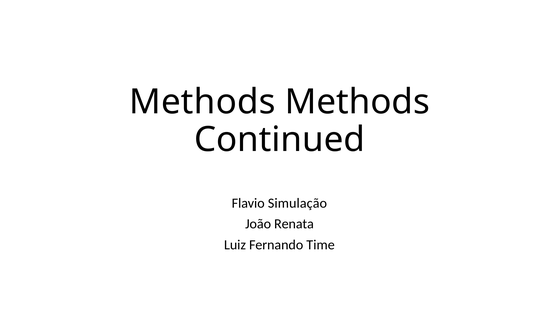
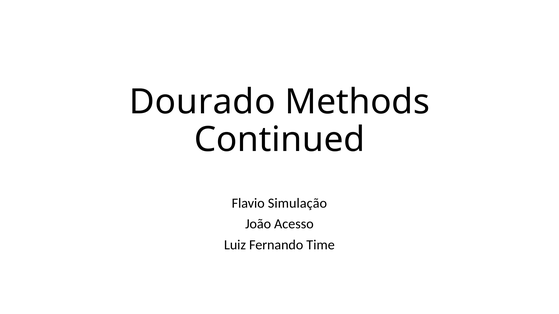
Methods: Methods -> Dourado (202, 102)
Renata: Renata -> Acesso (294, 224)
